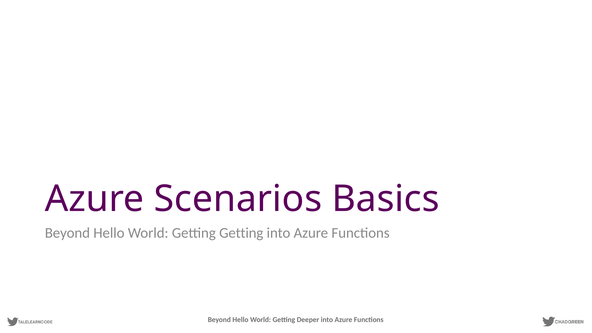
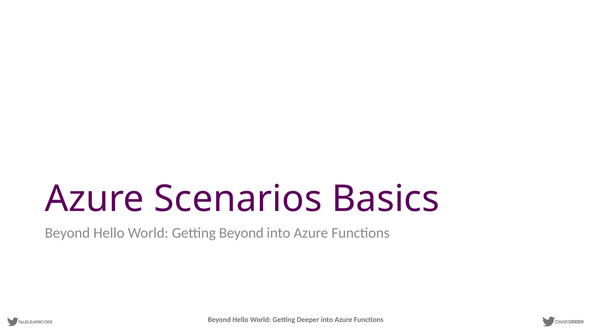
Getting Getting: Getting -> Beyond (241, 233)
